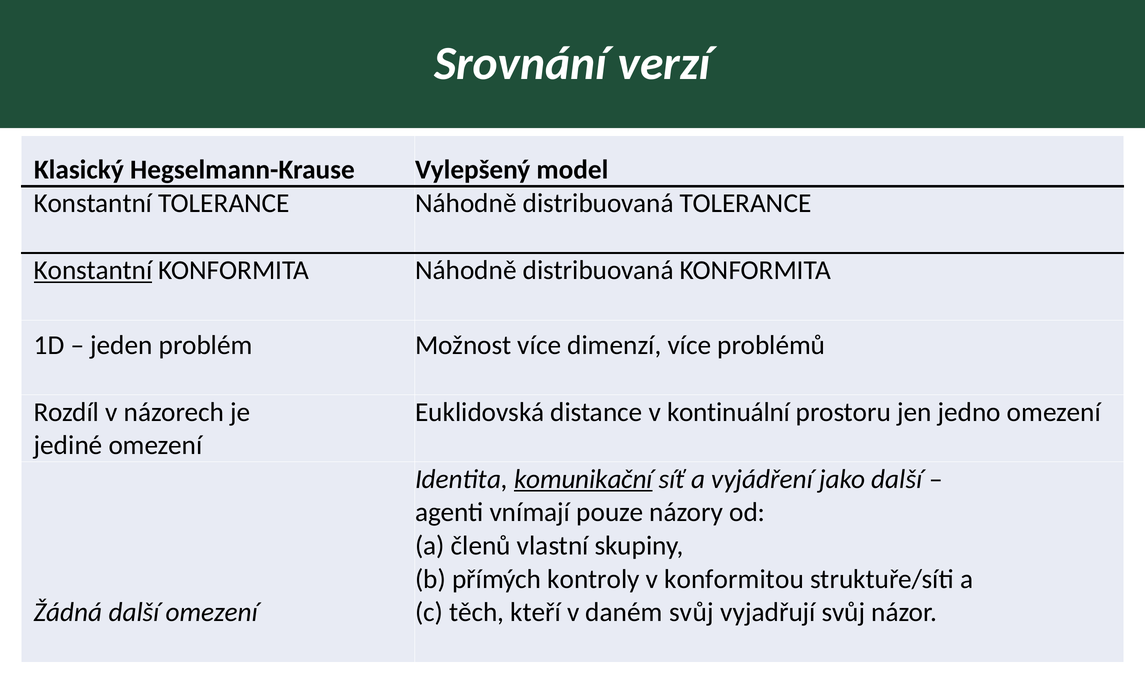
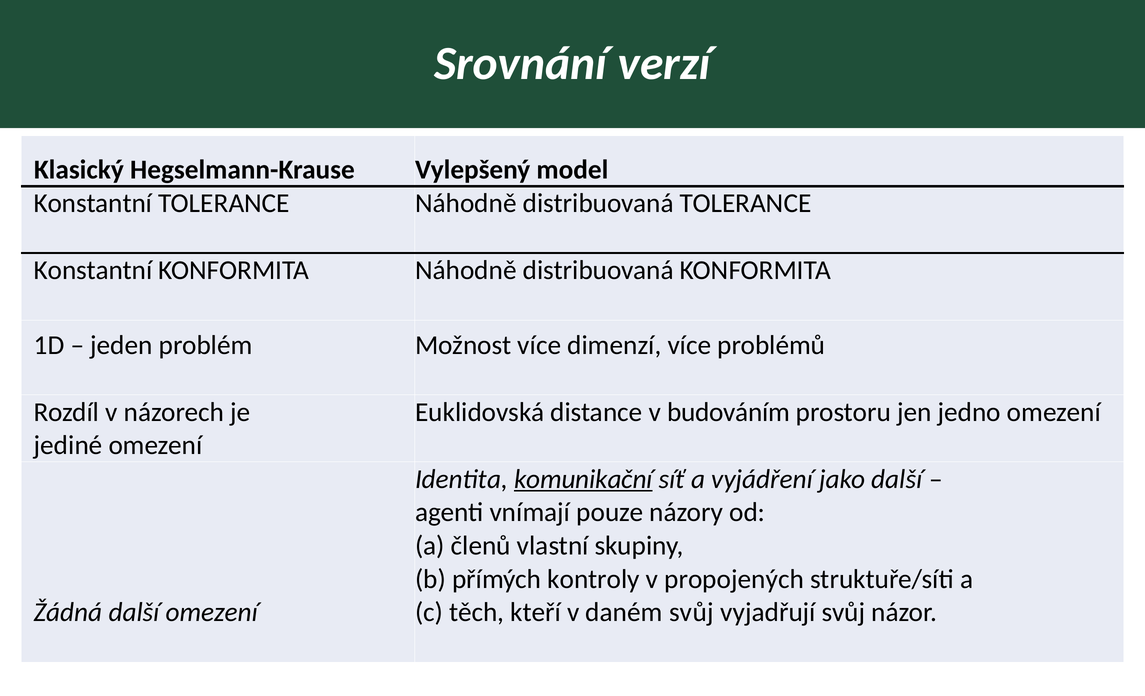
Konstantní underline: present -> none (93, 270)
kontinuální: kontinuální -> budováním (728, 412)
konformitou: konformitou -> propojených (734, 579)
